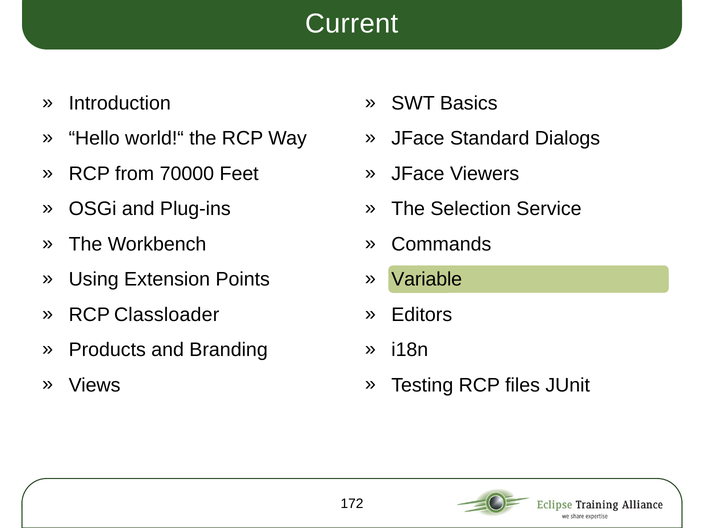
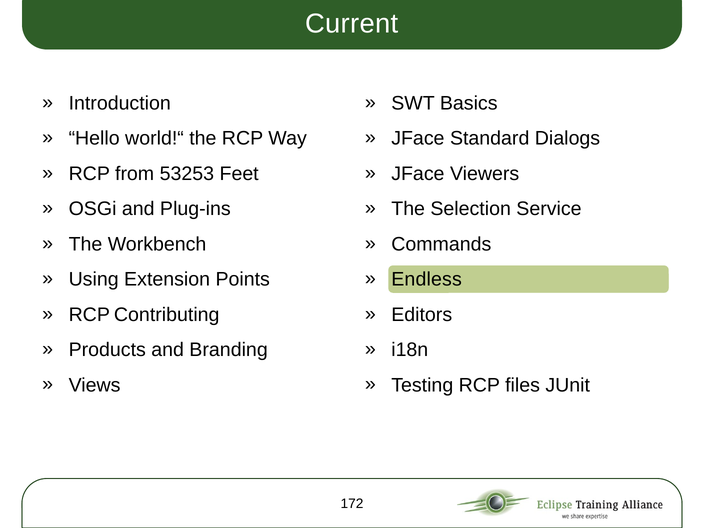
70000: 70000 -> 53253 (187, 174)
Variable: Variable -> Endless (427, 279)
Classloader: Classloader -> Contributing (167, 315)
